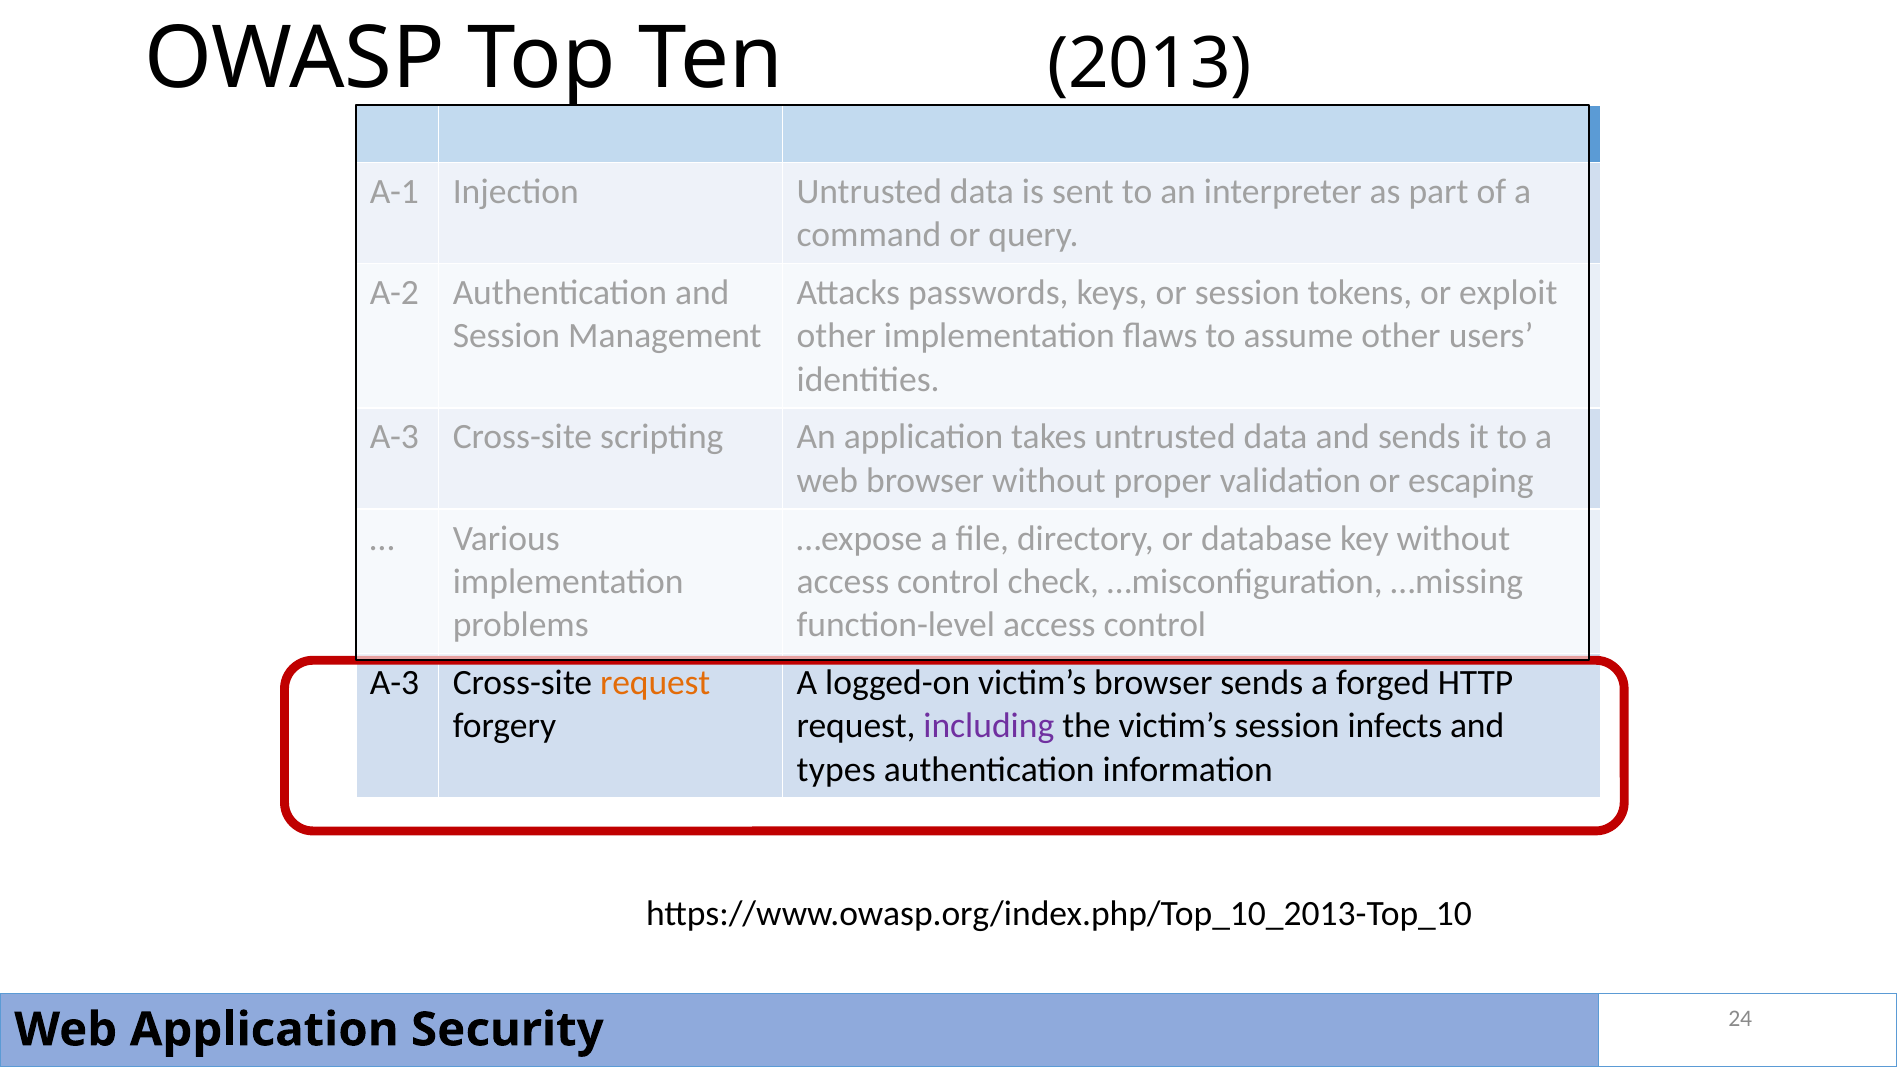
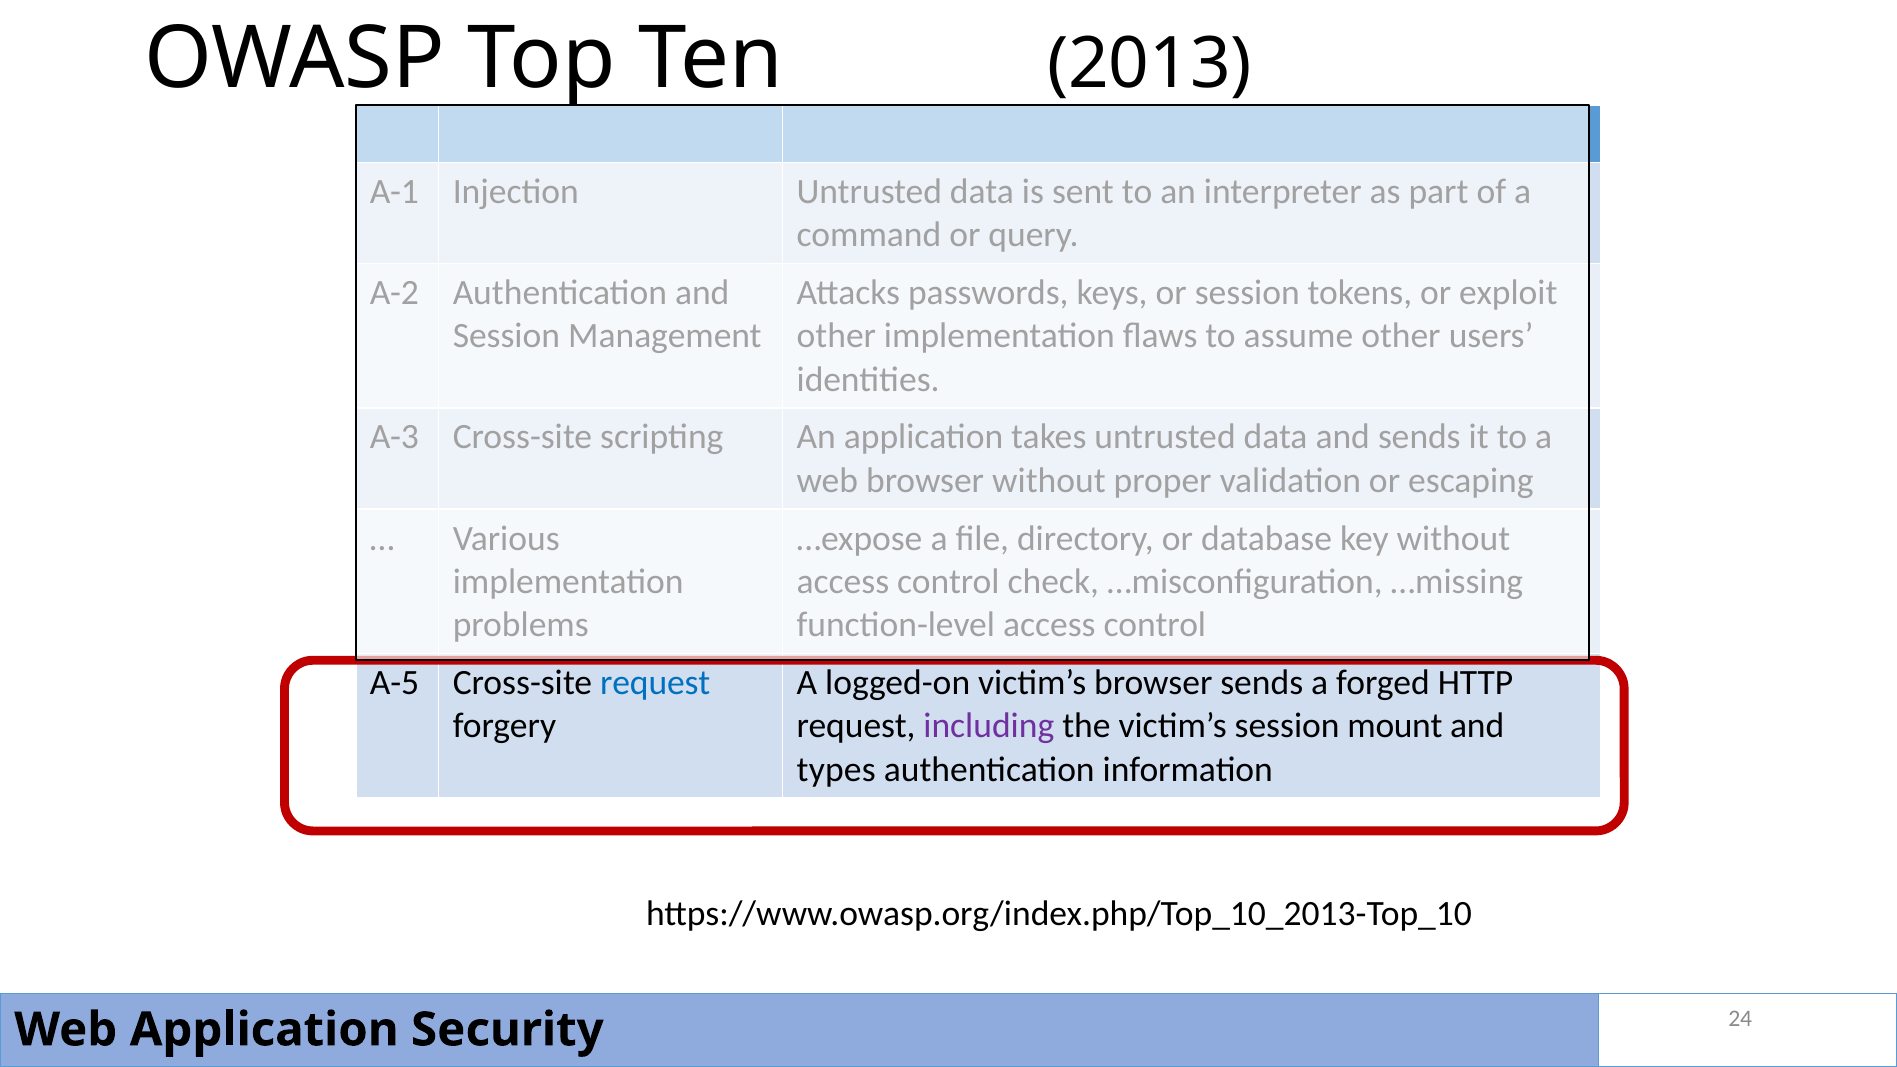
A-3: A-3 -> A-5 (395, 683)
request colour: orange -> blue (655, 683)
infects: infects -> mount (1395, 726)
